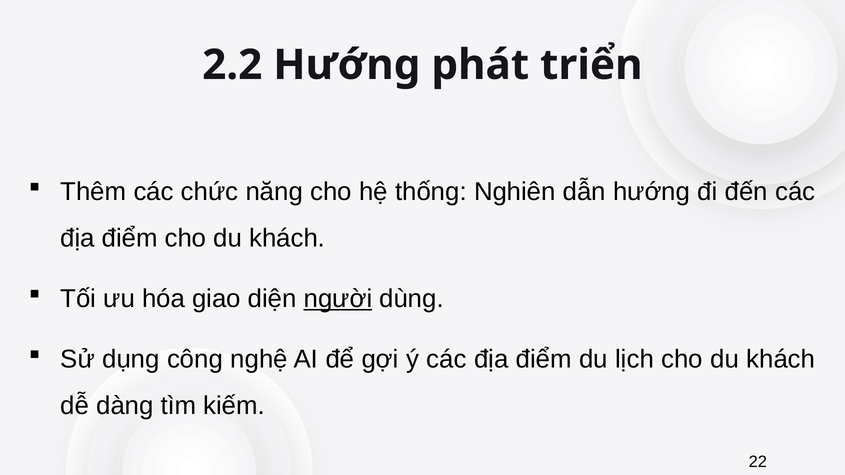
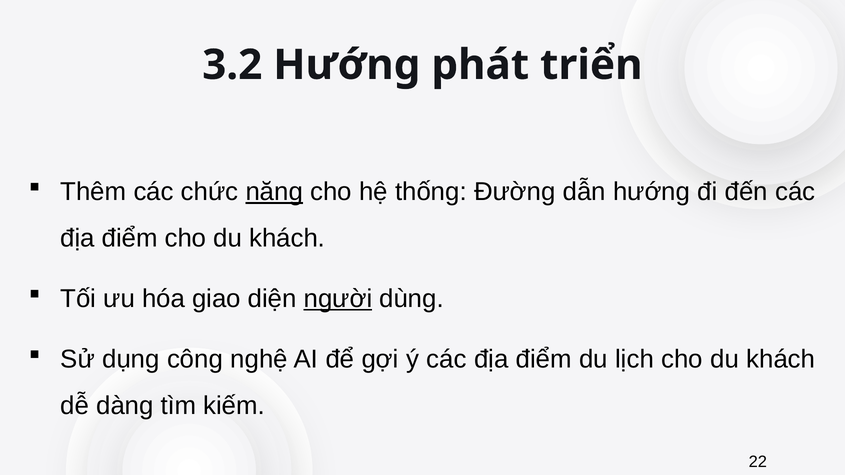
2.2: 2.2 -> 3.2 (232, 65)
năng underline: none -> present (274, 192)
Nghiên: Nghiên -> Đường (515, 192)
